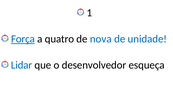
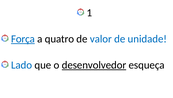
nova: nova -> valor (101, 39)
Lidar: Lidar -> Lado (22, 65)
desenvolvedor underline: none -> present (94, 65)
